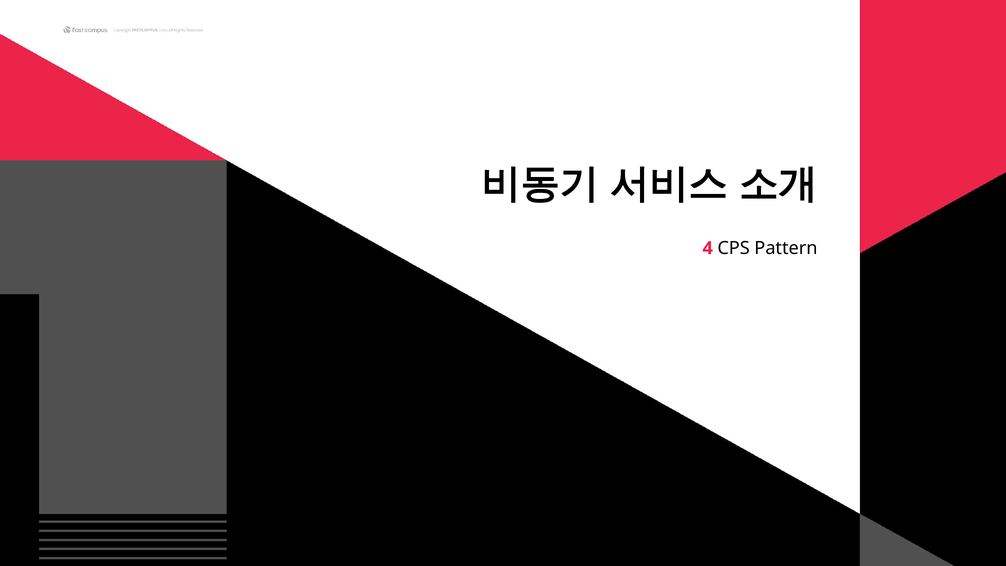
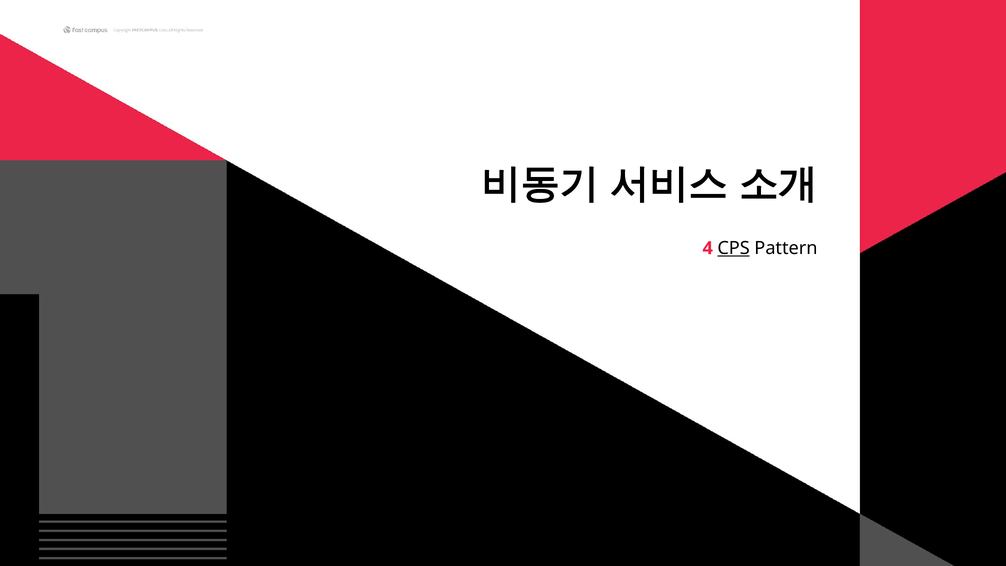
CPS underline: none -> present (734, 248)
